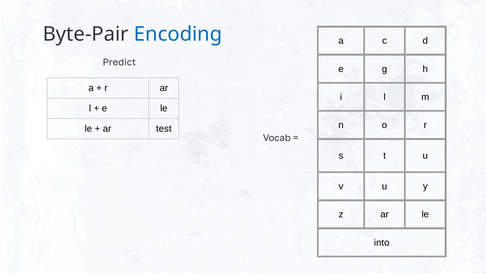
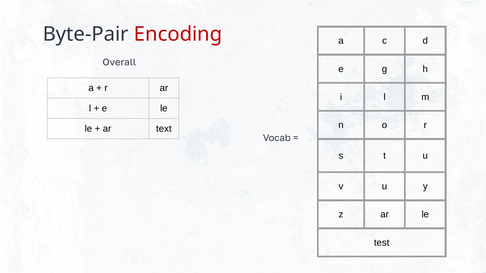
Encoding colour: blue -> red (178, 34)
Predict: Predict -> Overall (119, 63)
test: test -> text (164, 129)
into: into -> test (382, 243)
